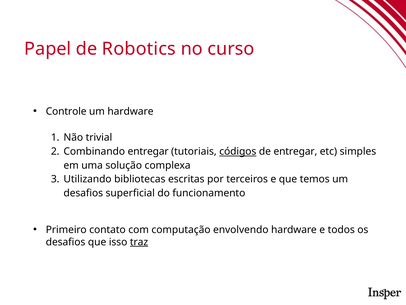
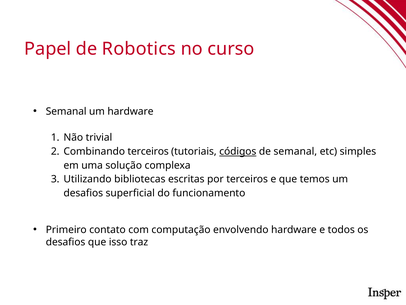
Controle: Controle -> Semanal (66, 111)
Combinando entregar: entregar -> terceiros (148, 151)
de entregar: entregar -> semanal (295, 151)
traz underline: present -> none (139, 242)
